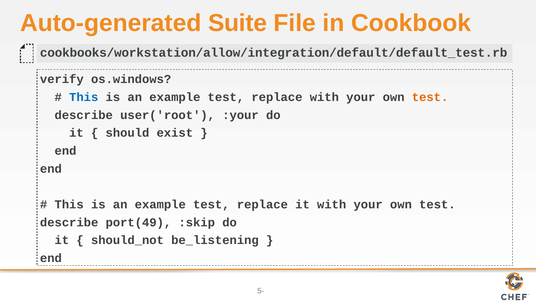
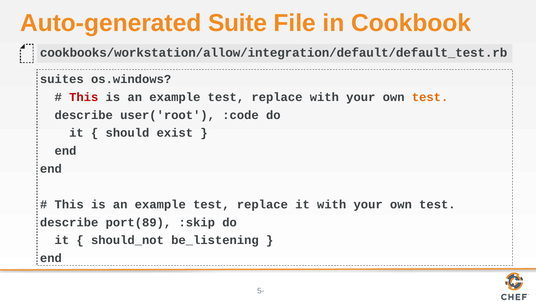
verify: verify -> suites (62, 79)
This colour: blue -> red (84, 97)
:your: :your -> :code (240, 115)
port(49: port(49 -> port(89 (138, 223)
